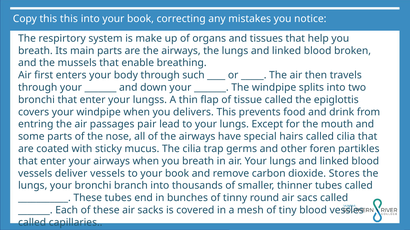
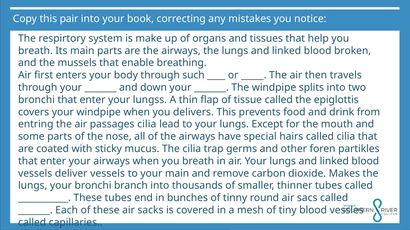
this this: this -> pair (69, 19)
passages pair: pair -> cilia (147, 125)
to your book: book -> main (177, 174)
Stores: Stores -> Makes (344, 174)
